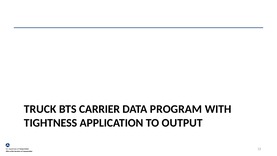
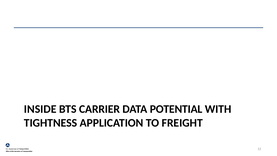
TRUCK: TRUCK -> INSIDE (40, 109)
PROGRAM: PROGRAM -> POTENTIAL (176, 109)
OUTPUT: OUTPUT -> FREIGHT (182, 123)
